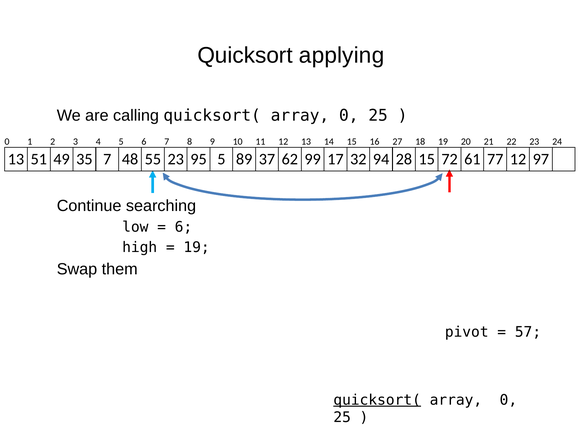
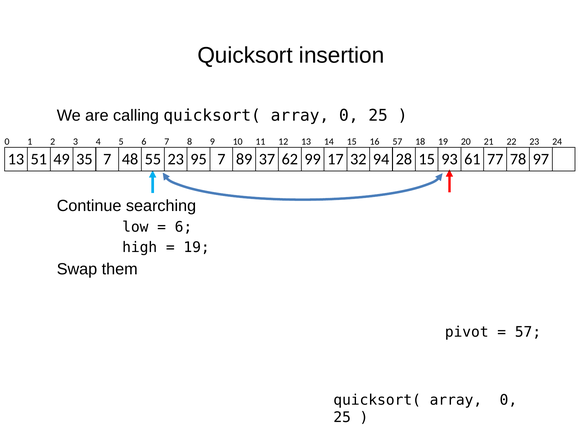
applying: applying -> insertion (342, 55)
16 27: 27 -> 57 (397, 142)
95 5: 5 -> 7 (221, 159)
72: 72 -> 93 (450, 159)
77 12: 12 -> 78 (518, 159)
quicksort( underline: present -> none (377, 400)
